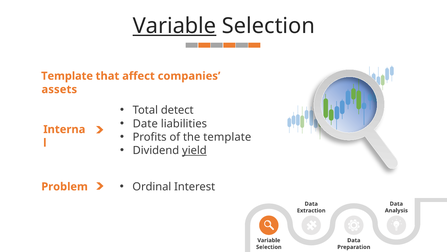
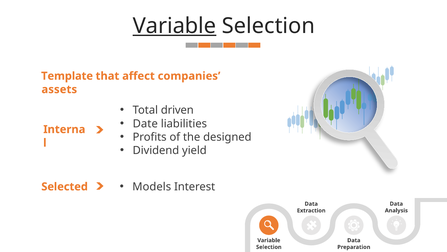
detect: detect -> driven (177, 110)
the template: template -> designed (227, 137)
yield underline: present -> none (194, 150)
Ordinal: Ordinal -> Models (152, 186)
Problem: Problem -> Selected (65, 186)
